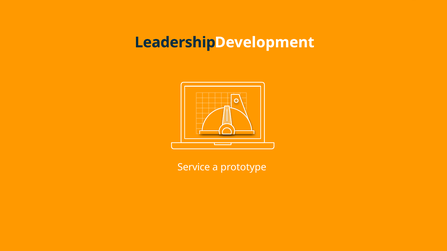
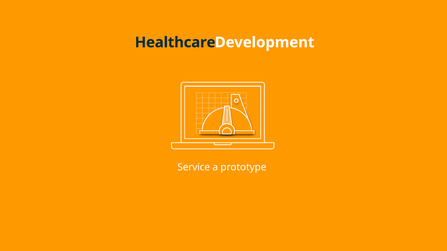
Leadership: Leadership -> Healthcare (175, 42)
